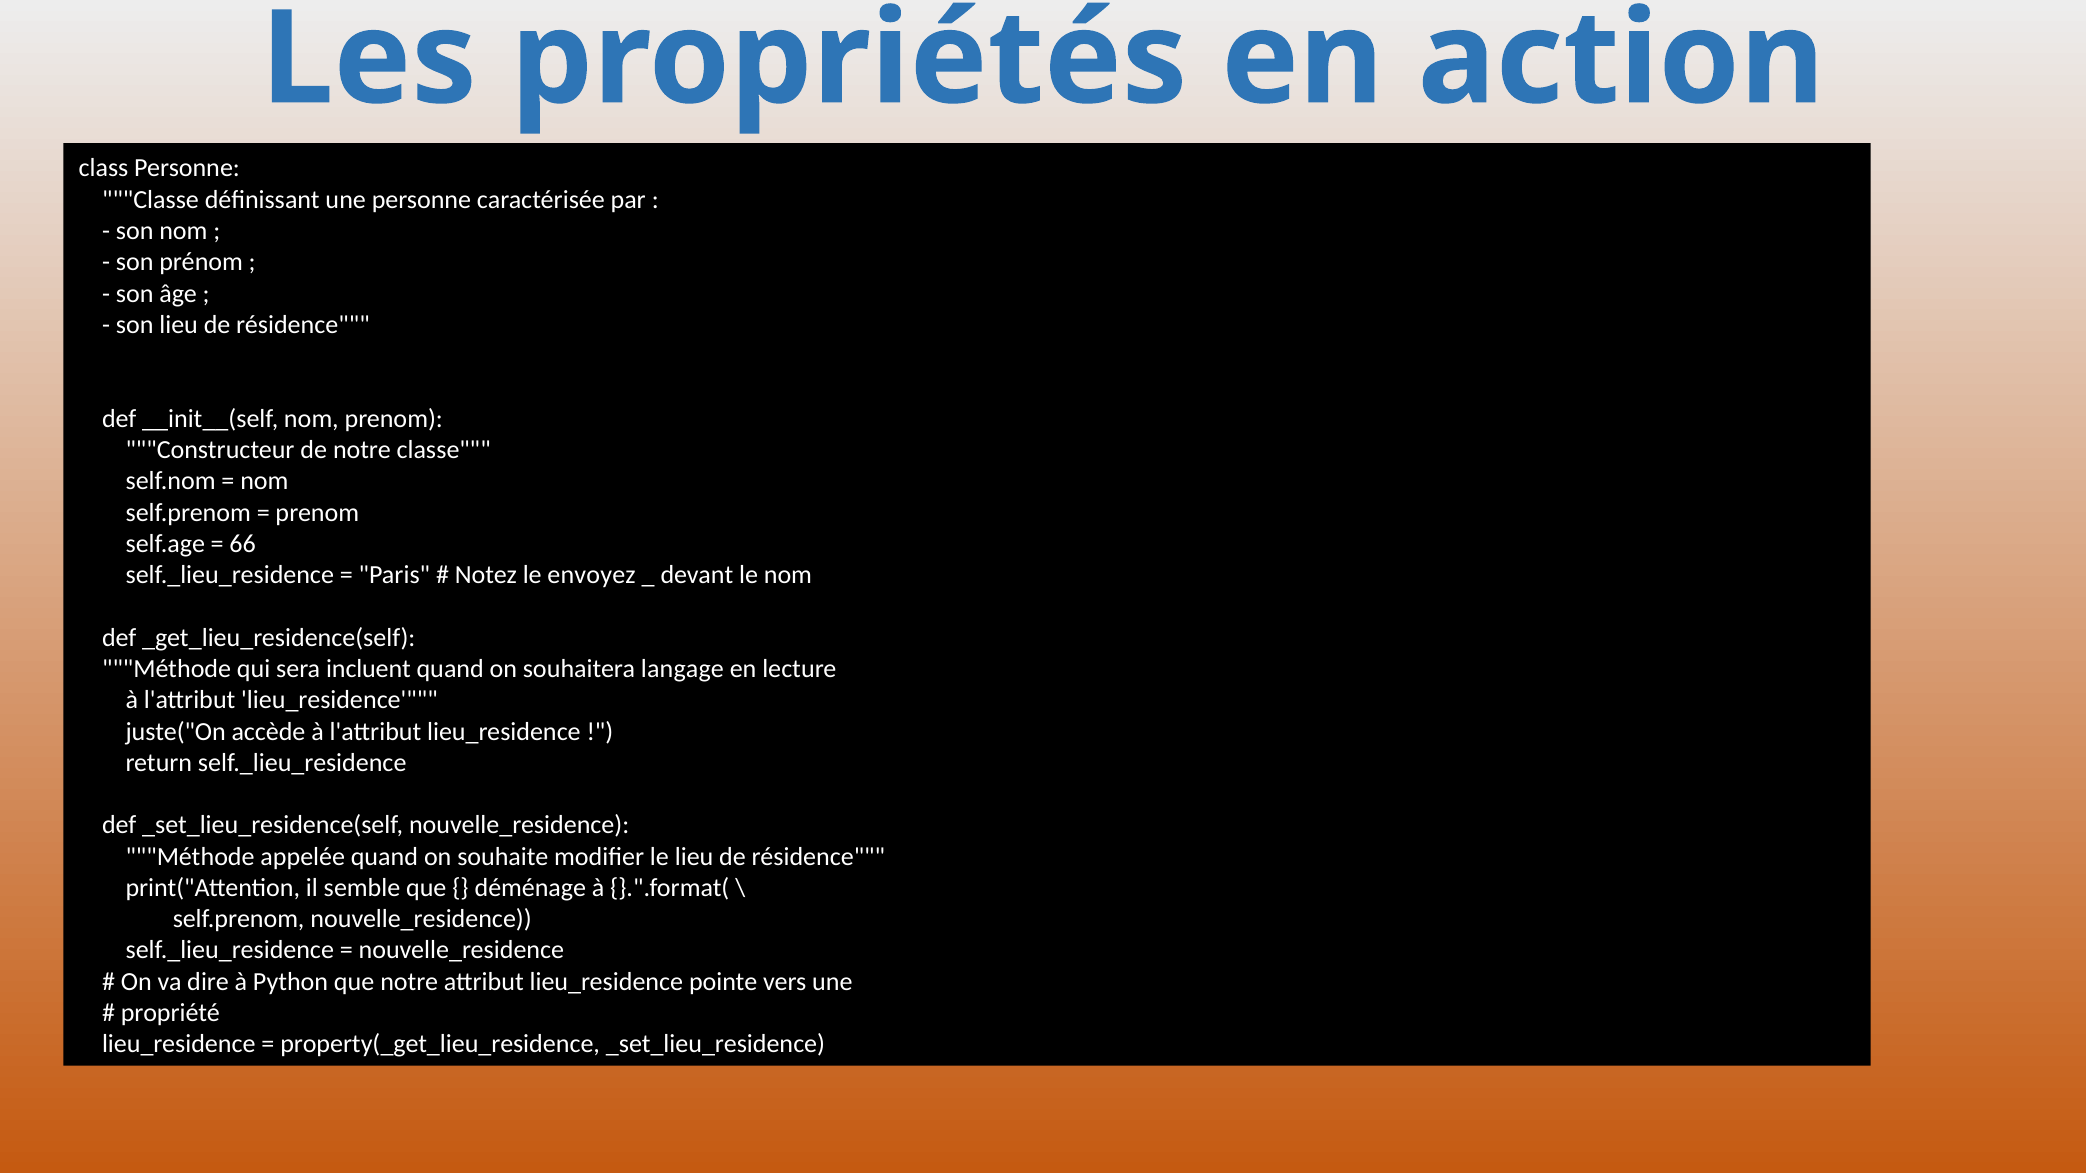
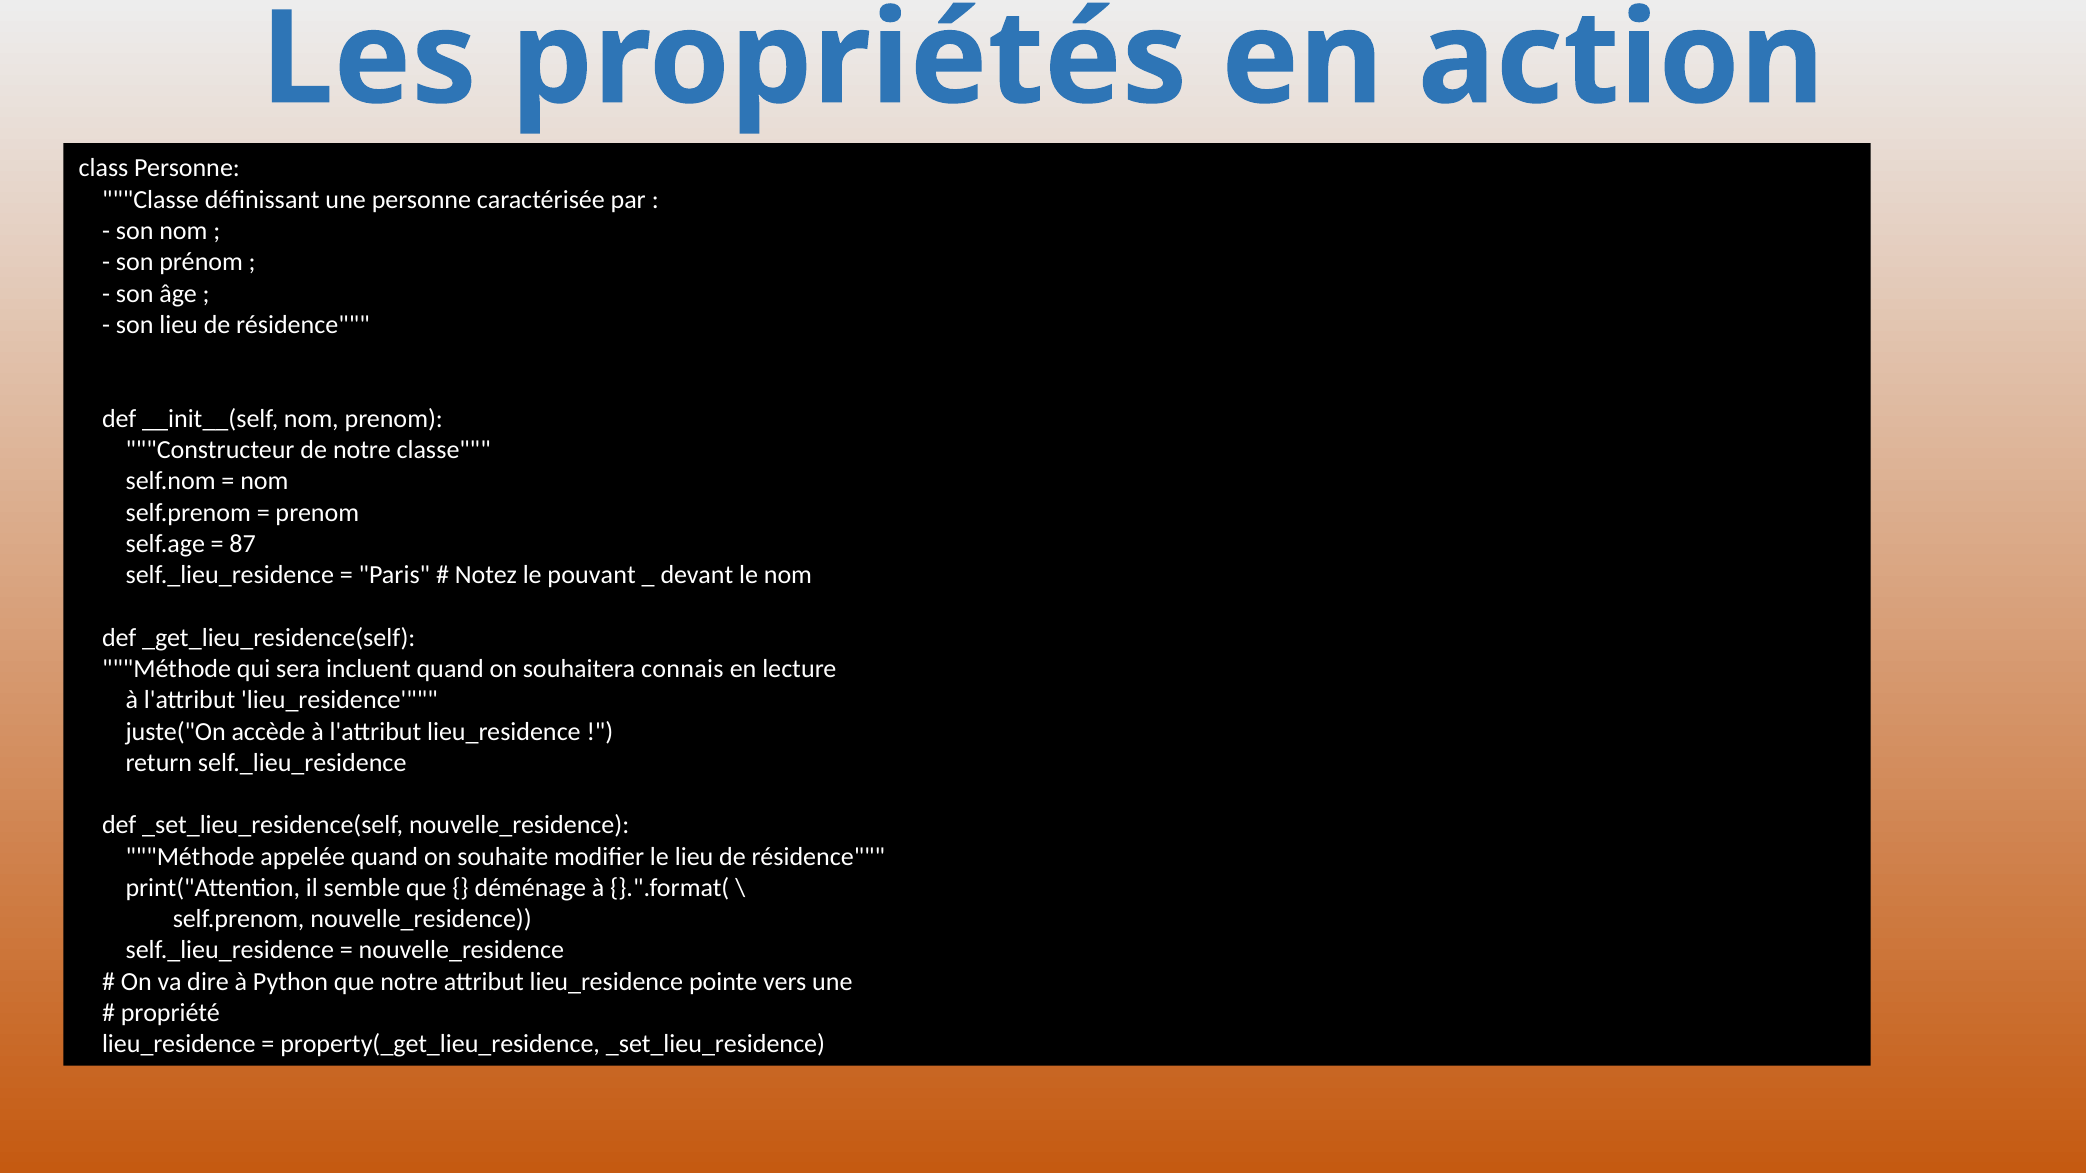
66: 66 -> 87 (243, 544)
envoyez: envoyez -> pouvant (592, 575)
langage: langage -> connais (682, 669)
